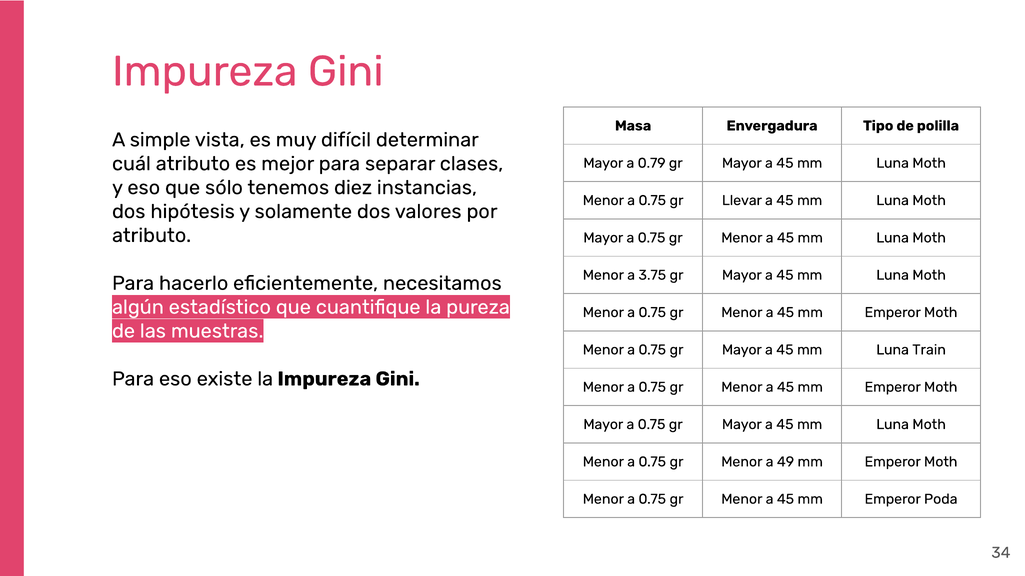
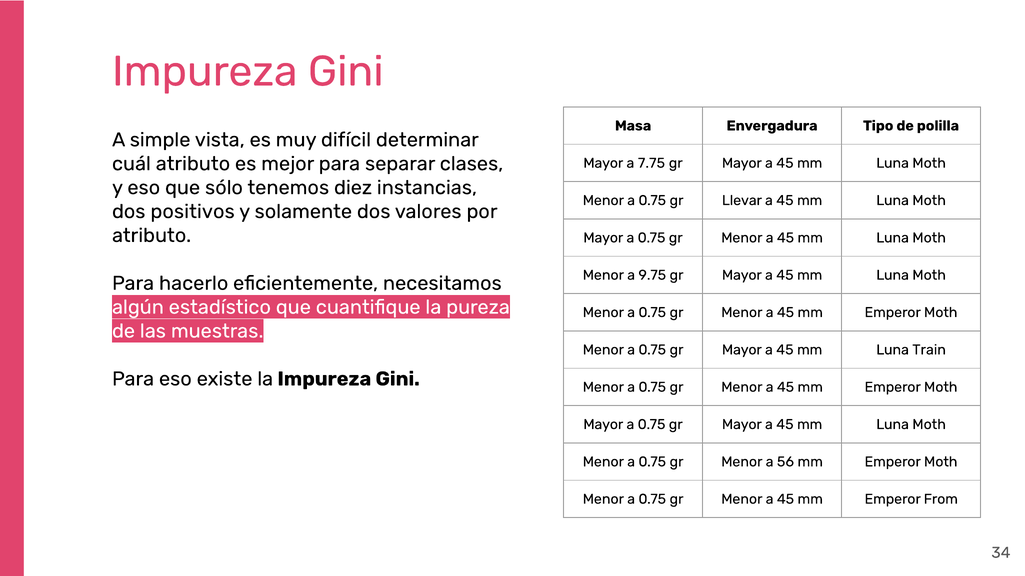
0.79: 0.79 -> 7.75 (651, 163)
hipótesis: hipótesis -> positivos (193, 212)
3.75: 3.75 -> 9.75 (652, 275)
49: 49 -> 56 (785, 462)
Poda: Poda -> From (941, 500)
